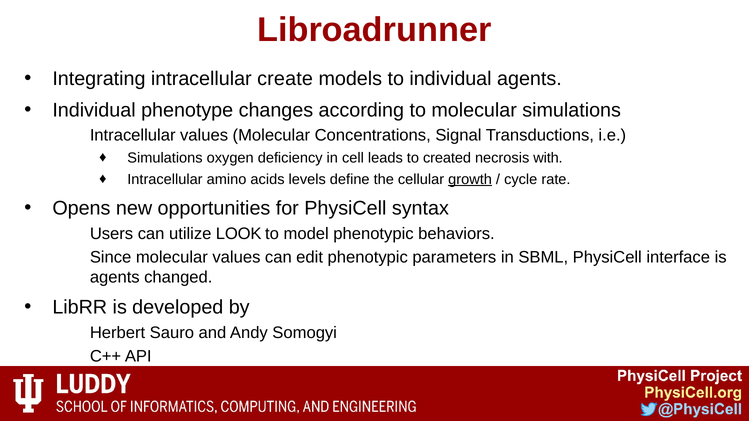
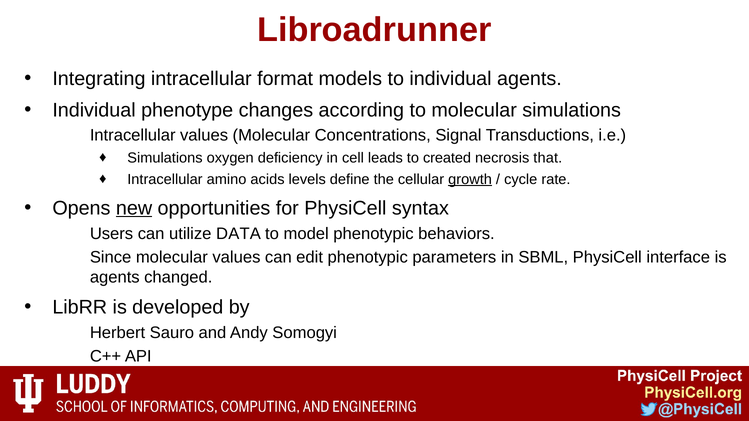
create: create -> format (285, 79)
with: with -> that (548, 158)
new underline: none -> present (134, 208)
LOOK: LOOK -> DATA (238, 234)
